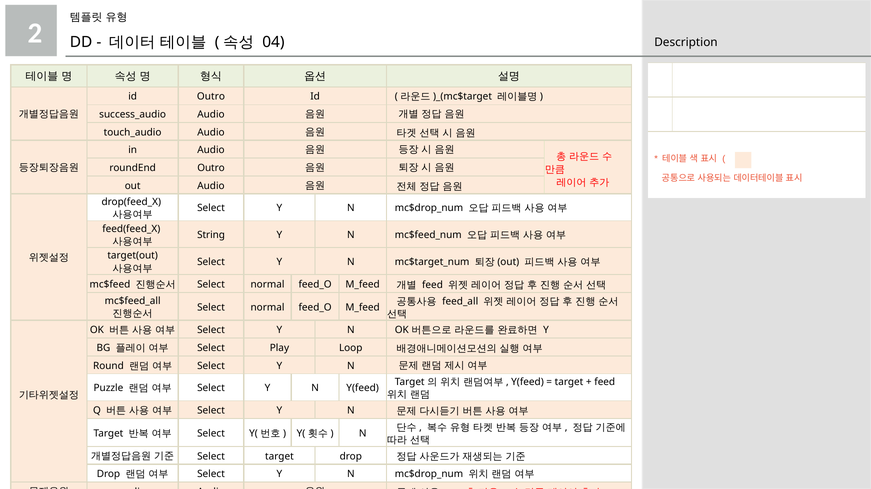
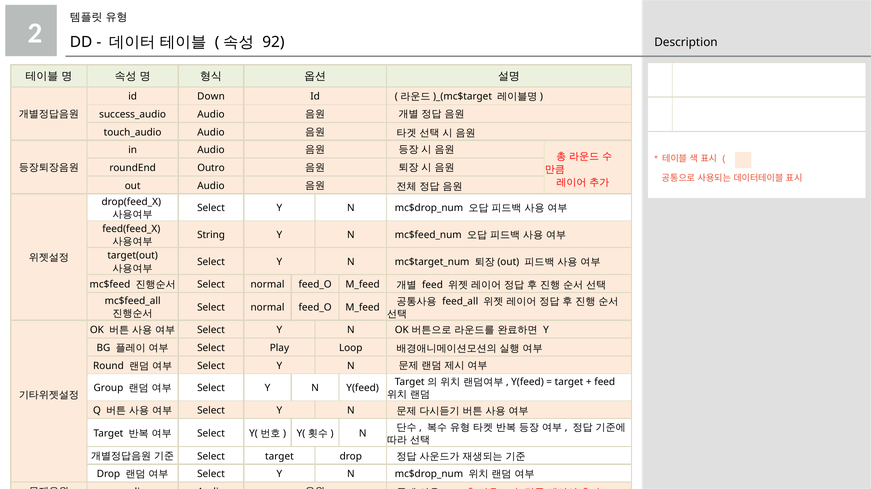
04: 04 -> 92 (273, 42)
id Outro: Outro -> Down (211, 97)
Puzzle: Puzzle -> Group (108, 388)
